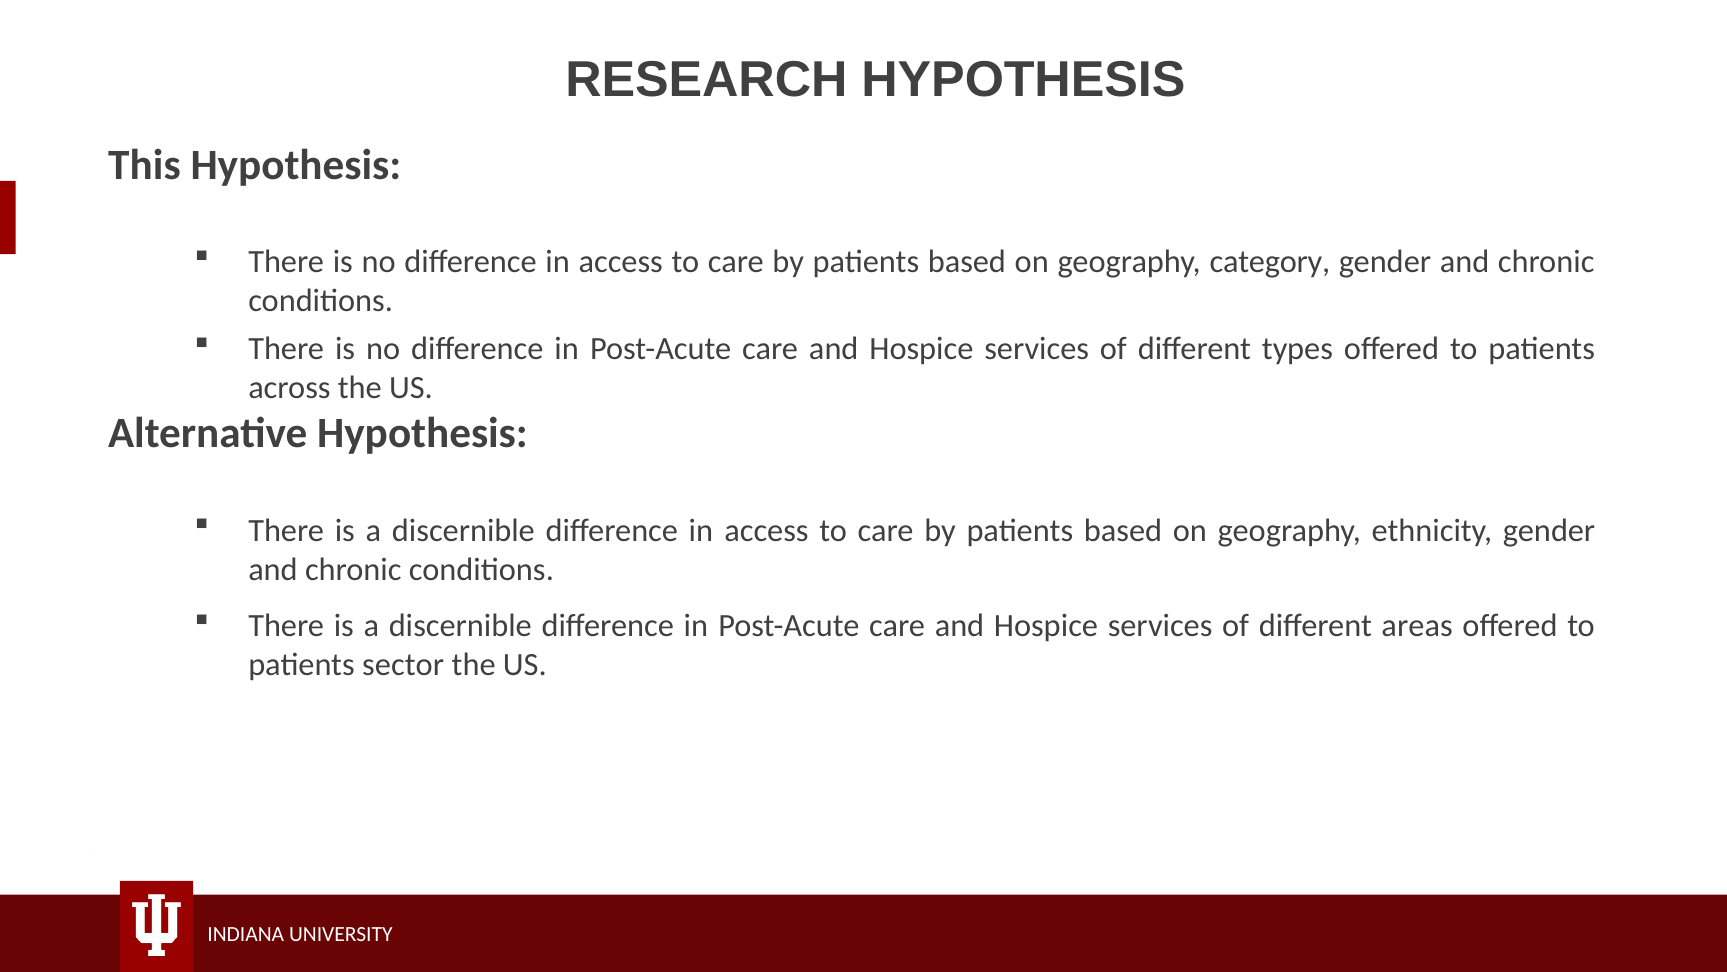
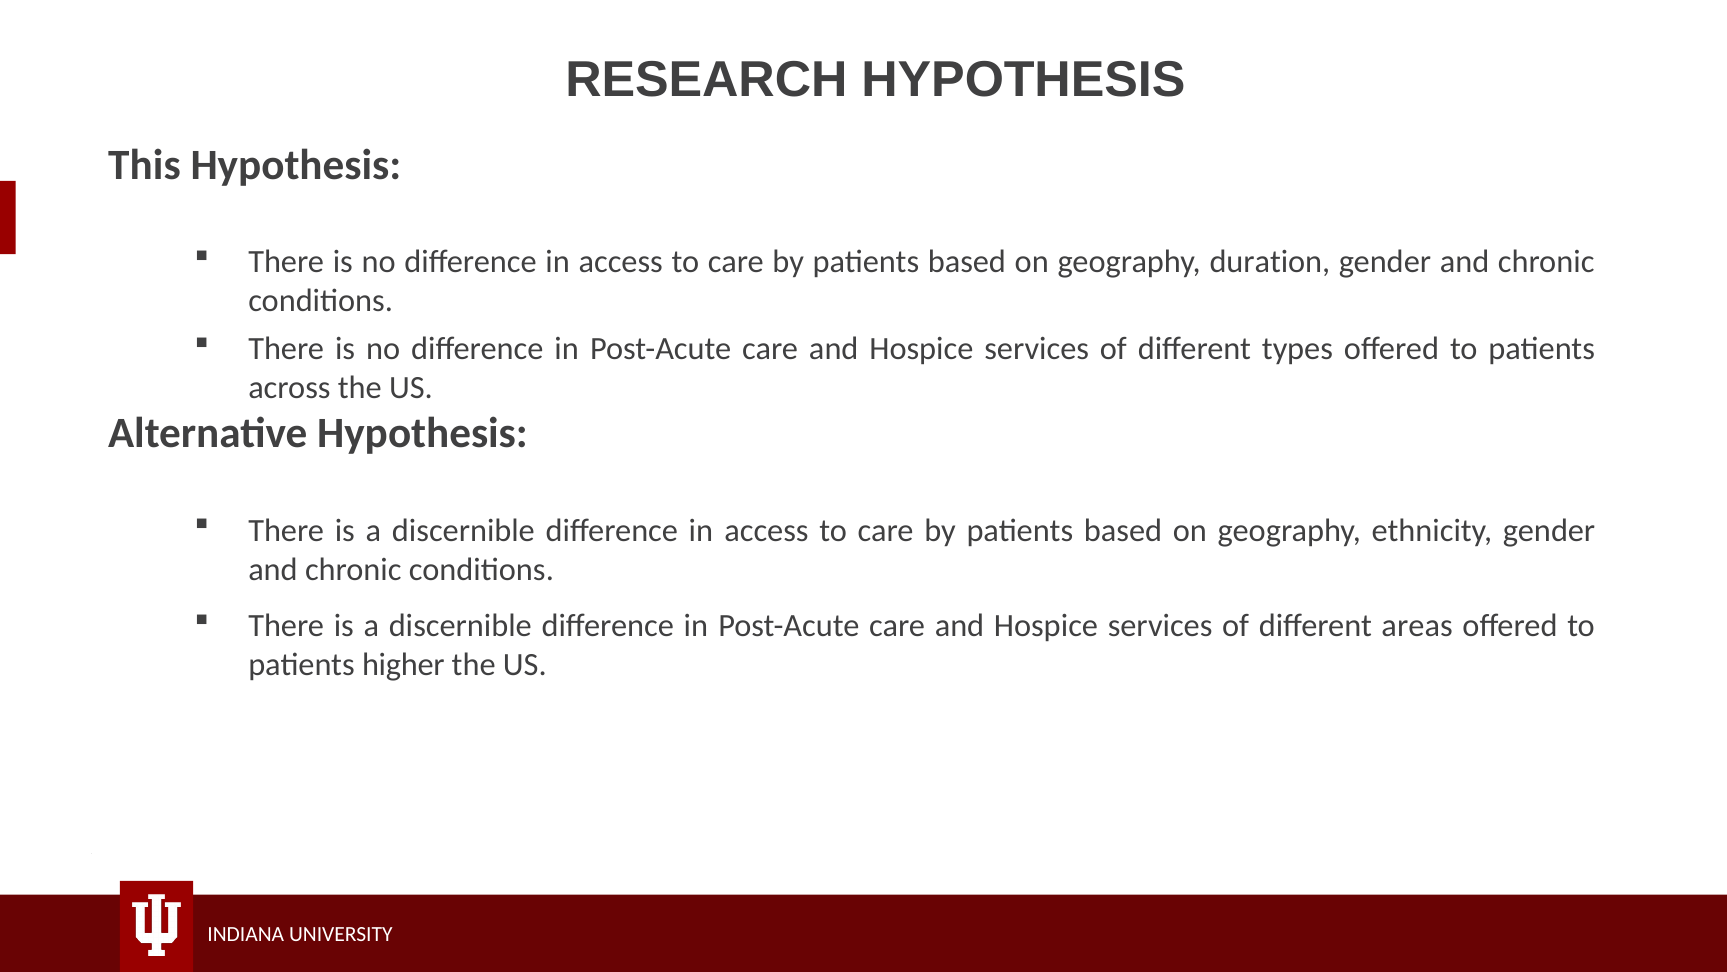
category: category -> duration (1270, 262)
sector: sector -> higher (403, 665)
